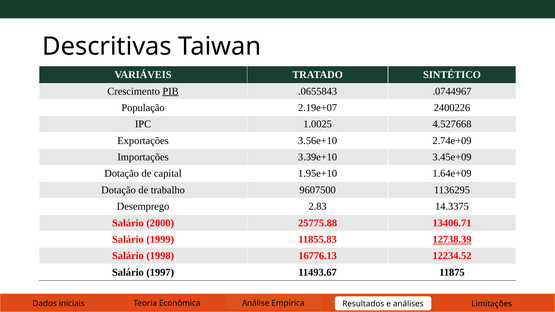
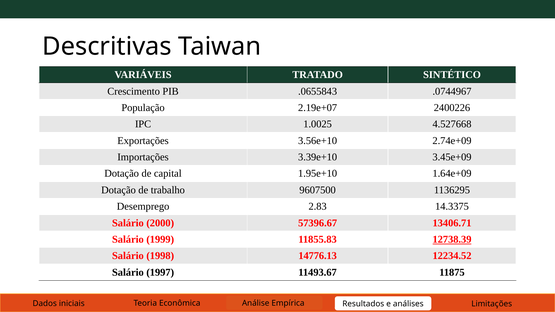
PIB underline: present -> none (171, 91)
25775.88: 25775.88 -> 57396.67 (318, 223)
16776.13: 16776.13 -> 14776.13 (318, 256)
